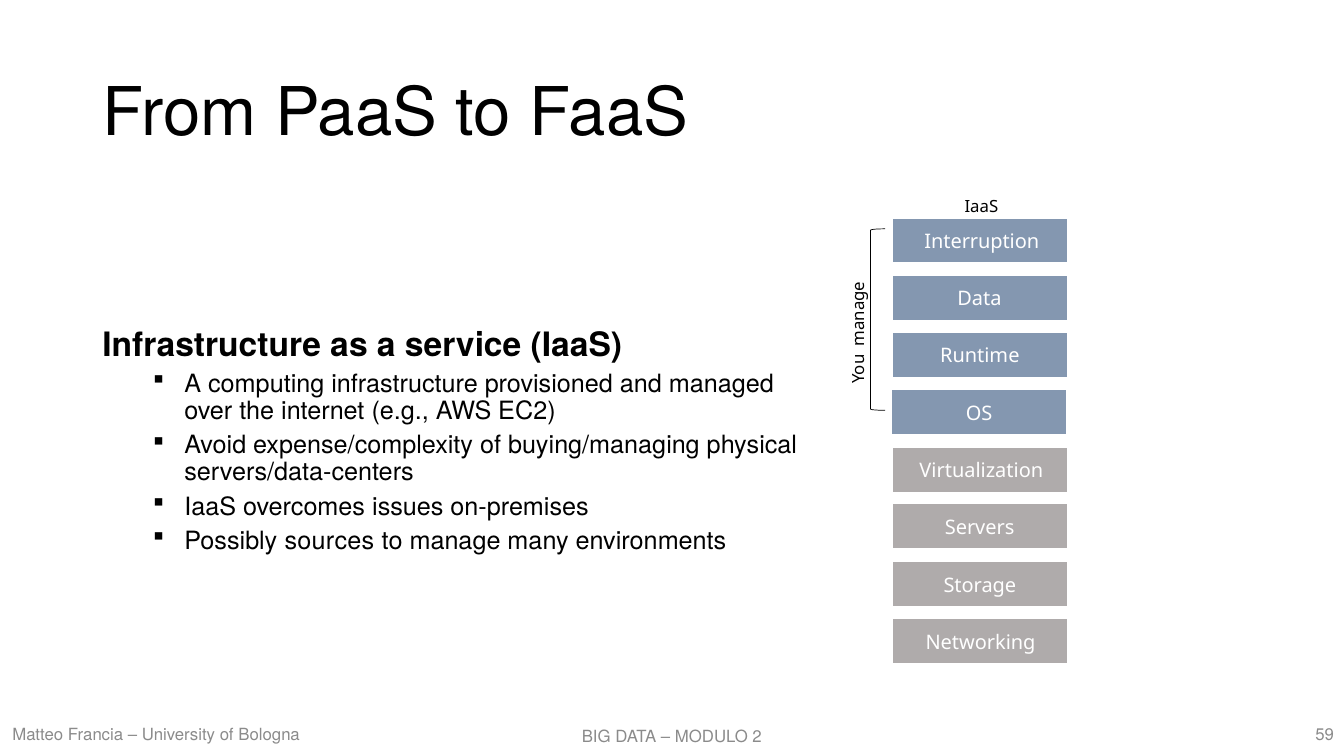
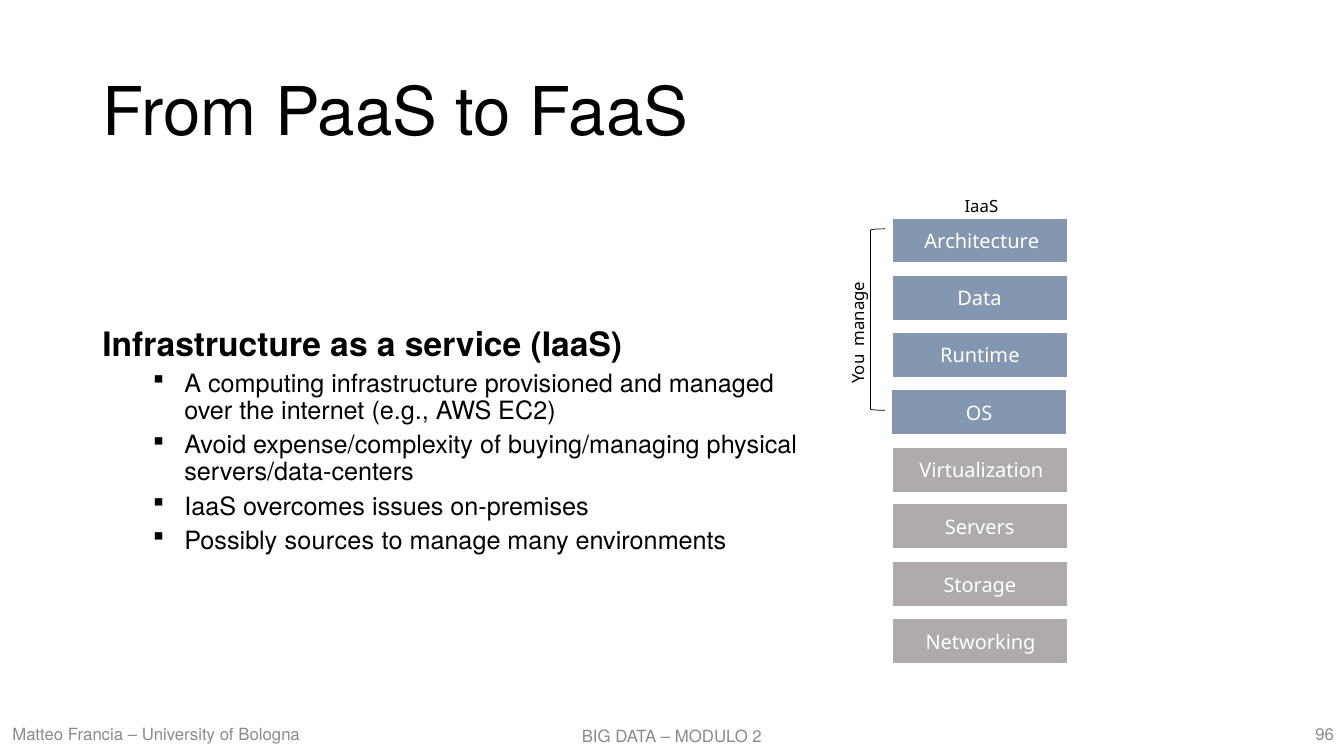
Interruption: Interruption -> Architecture (982, 242)
59: 59 -> 96 (1325, 735)
